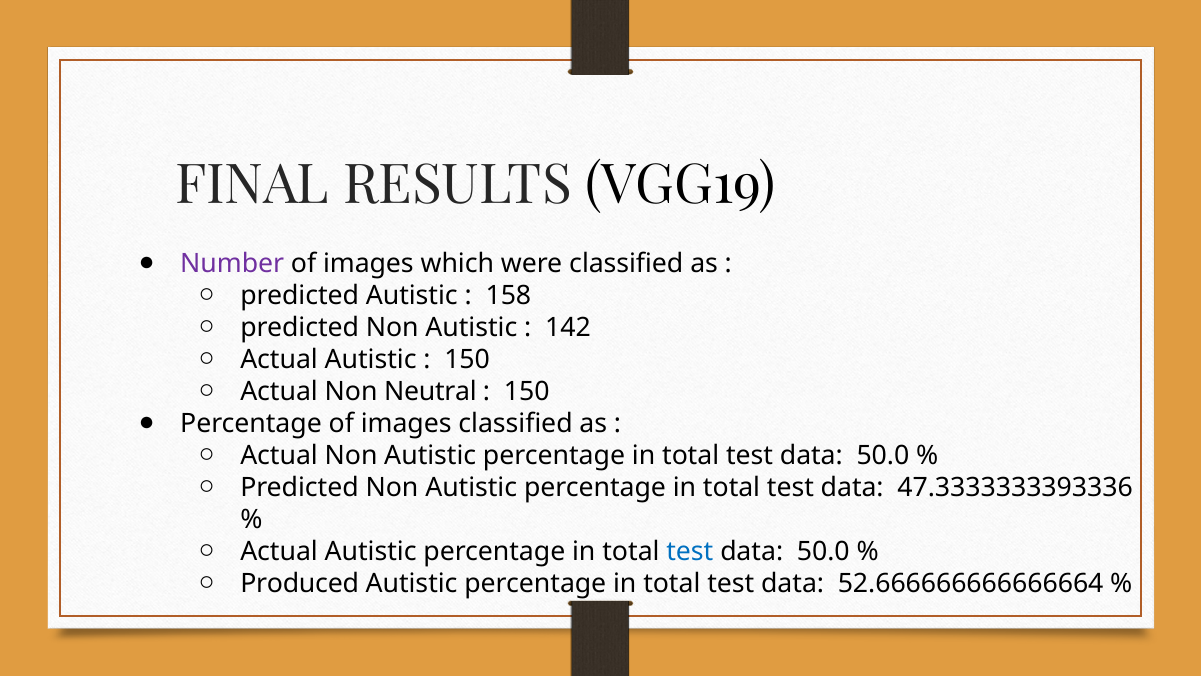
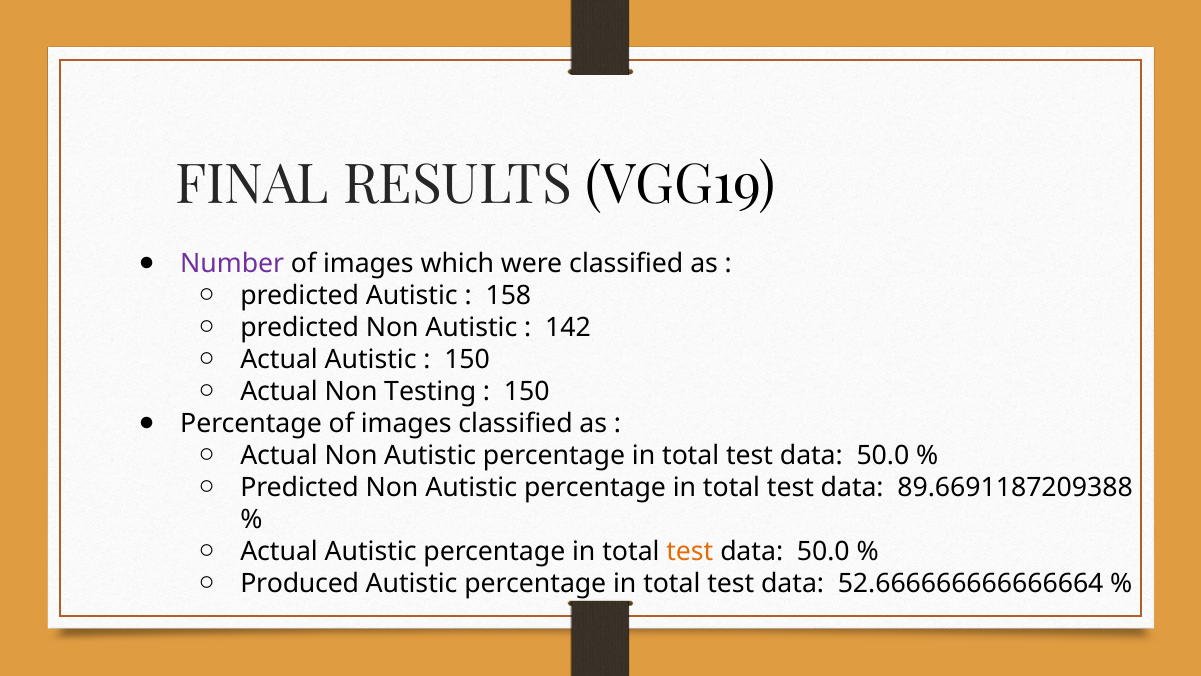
Neutral: Neutral -> Testing (430, 391)
47.3333333393336: 47.3333333393336 -> 89.6691187209388 (1015, 487)
test colour: blue -> orange (690, 551)
